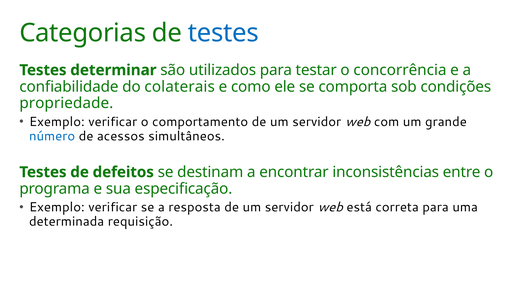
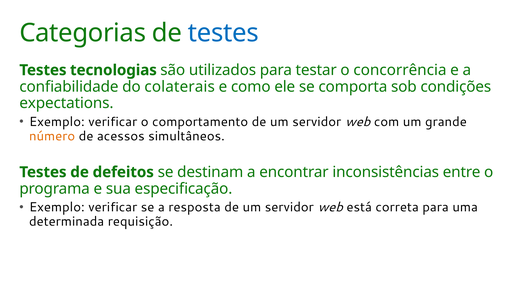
determinar: determinar -> tecnologias (113, 70)
propriedade: propriedade -> expectations (66, 103)
número colour: blue -> orange (52, 136)
